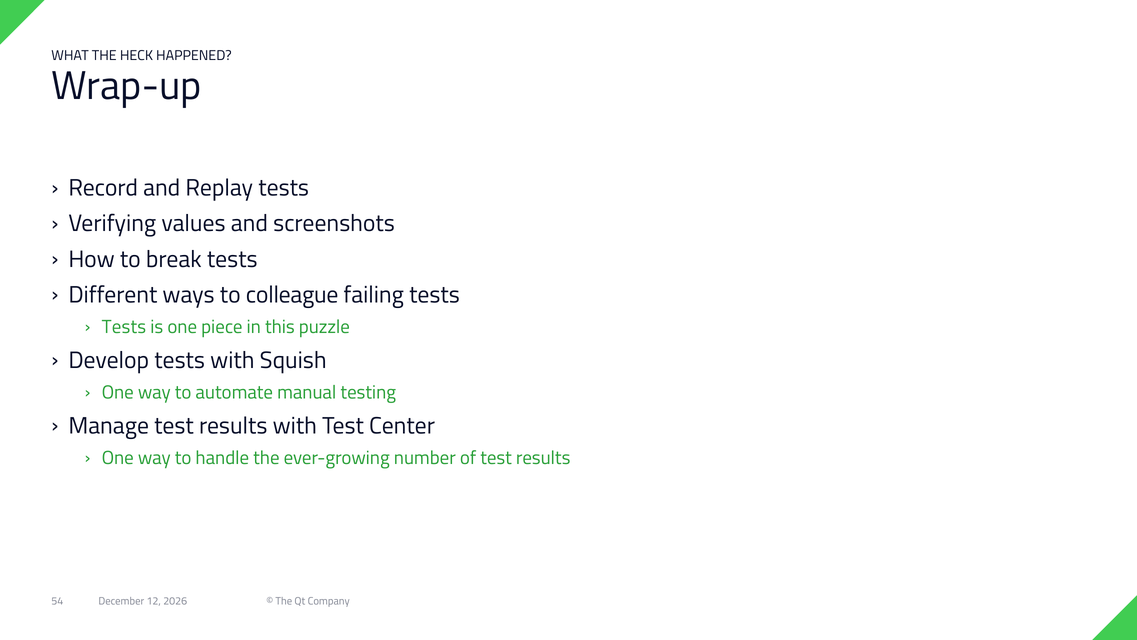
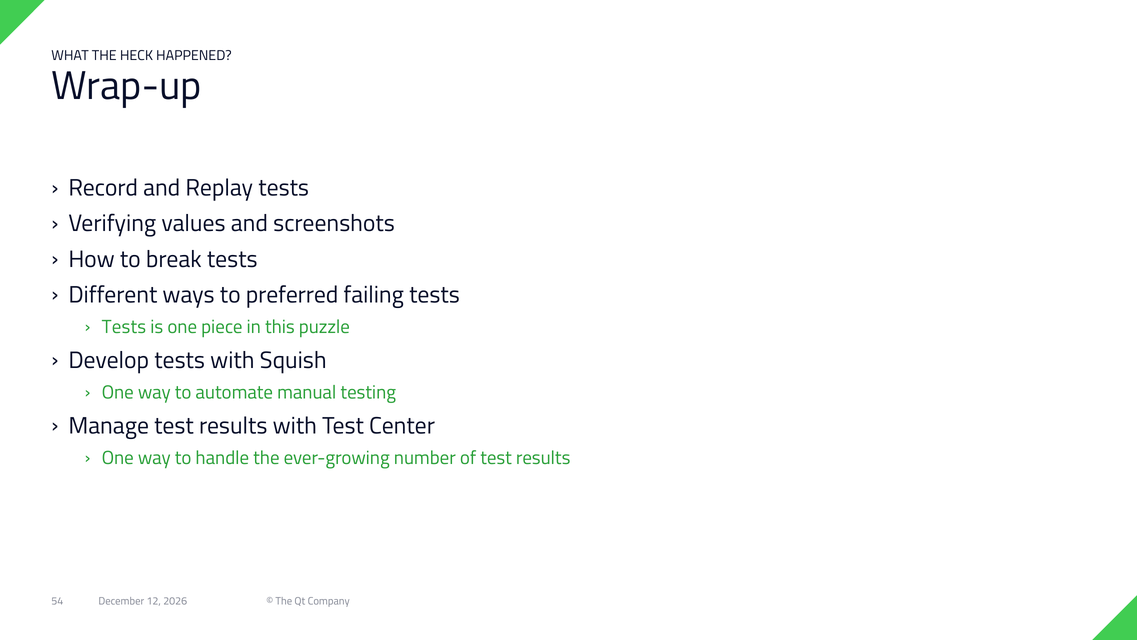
colleague: colleague -> preferred (292, 295)
